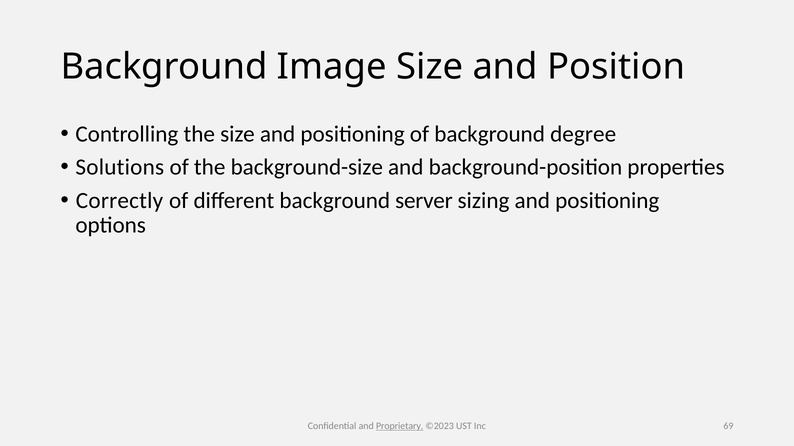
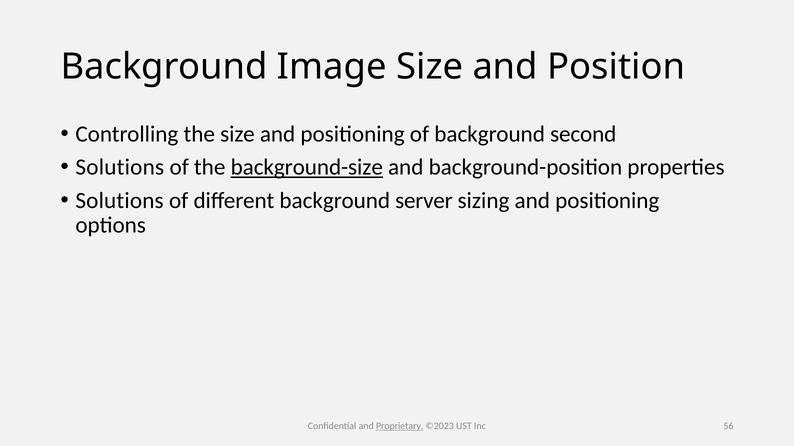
degree: degree -> second (583, 134)
background-size underline: none -> present (307, 167)
Correctly: Correctly -> Solutions (120, 201)
69: 69 -> 56 (728, 426)
